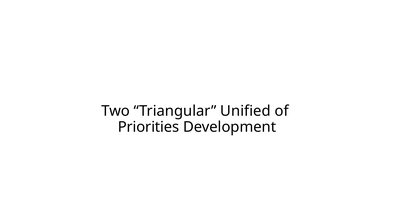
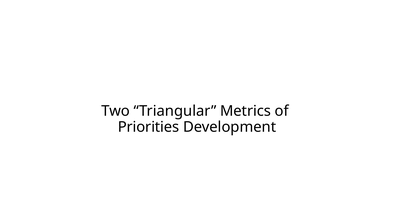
Unified: Unified -> Metrics (246, 111)
